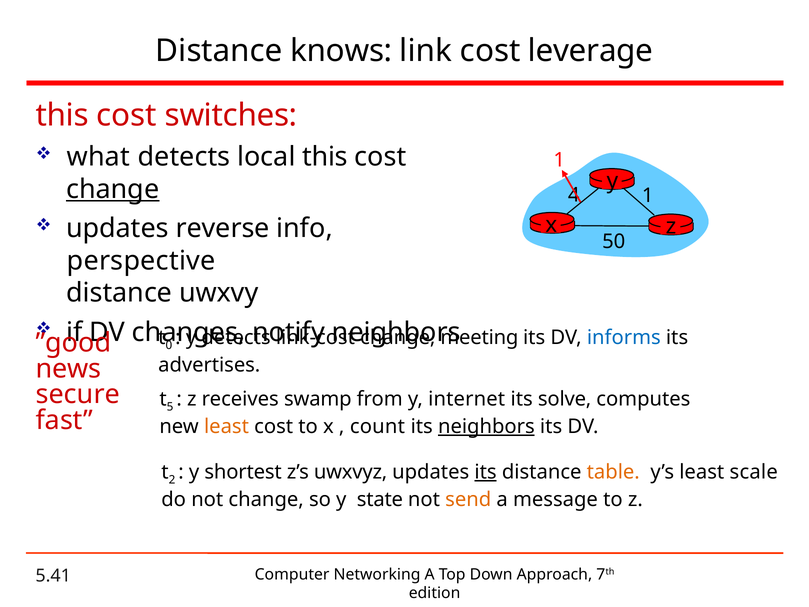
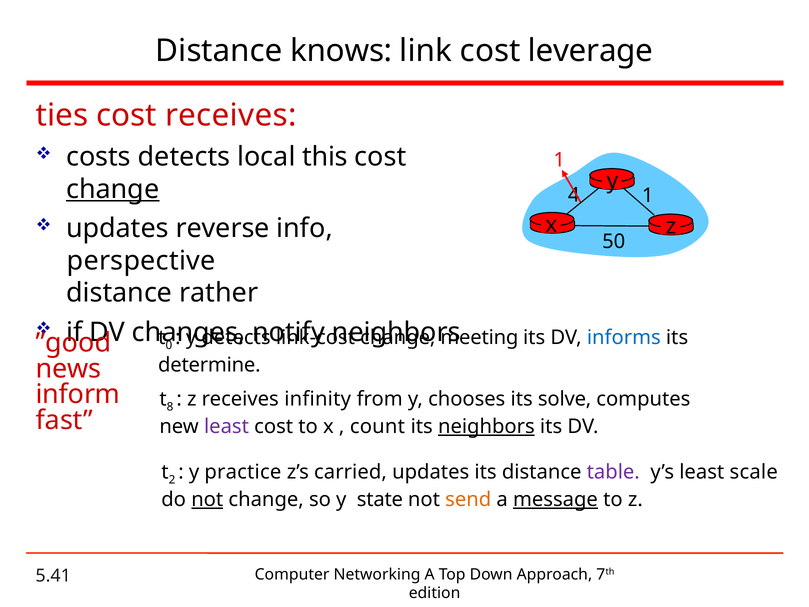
this: this -> ties (62, 115)
cost switches: switches -> receives (231, 115)
what: what -> costs (98, 157)
uwxvy: uwxvy -> rather (219, 293)
advertises: advertises -> determine (209, 365)
secure: secure -> inform (78, 394)
5: 5 -> 8 (170, 407)
swamp: swamp -> infinity (318, 399)
internet: internet -> chooses (467, 399)
least colour: orange -> purple (226, 426)
shortest: shortest -> practice (243, 472)
uwxvyz: uwxvyz -> carried (350, 472)
its underline: present -> none (486, 472)
table colour: orange -> purple (613, 472)
not underline: none -> present (207, 499)
message underline: none -> present (555, 499)
